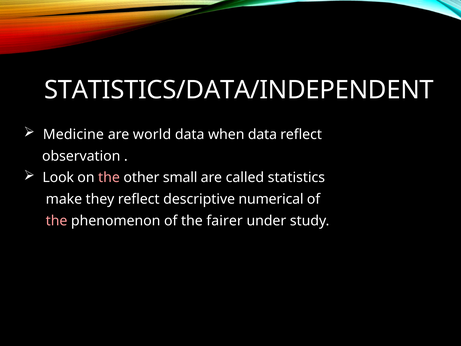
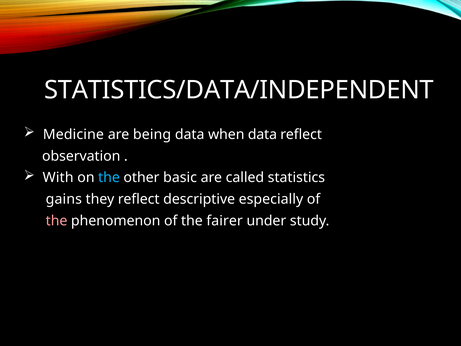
world: world -> being (152, 134)
Look: Look -> With (58, 178)
the colour: pink -> light blue (109, 178)
small: small -> basic (180, 178)
make: make -> gains (64, 199)
numerical: numerical -> especially (271, 199)
